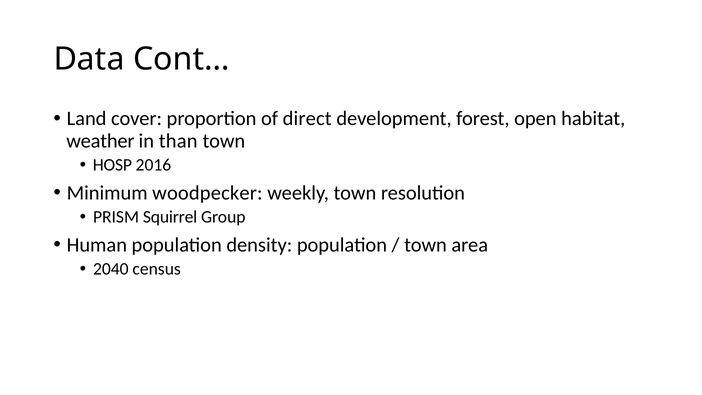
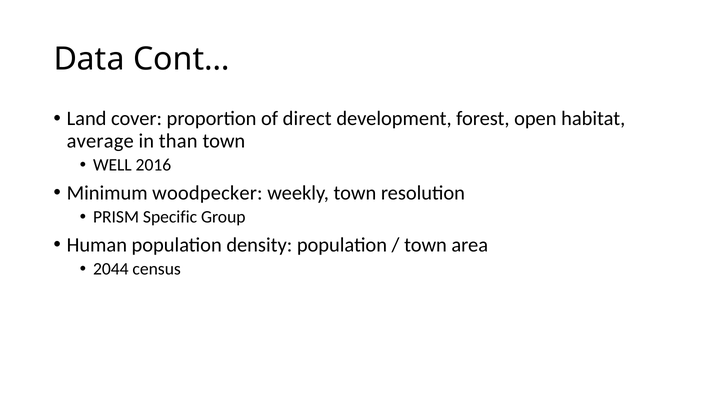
weather: weather -> average (100, 141)
HOSP: HOSP -> WELL (112, 165)
Squirrel: Squirrel -> Specific (170, 217)
2040: 2040 -> 2044 (111, 269)
